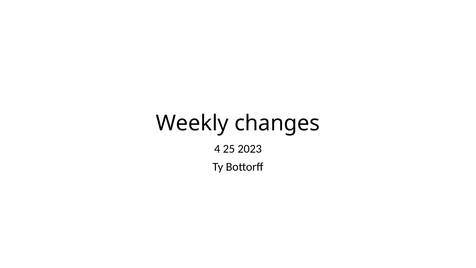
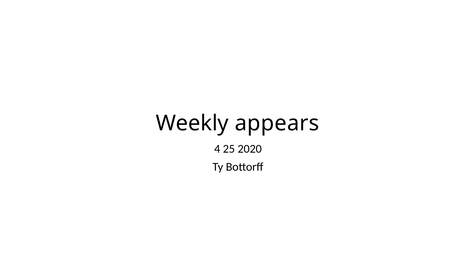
changes: changes -> appears (277, 123)
2023: 2023 -> 2020 (250, 149)
